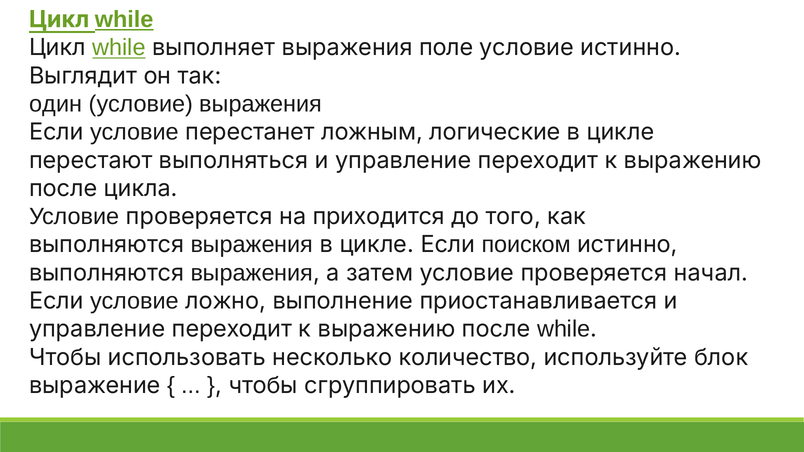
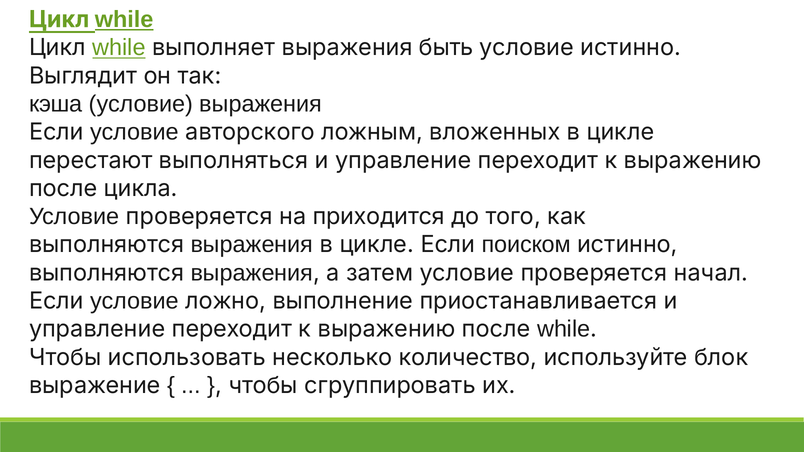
поле: поле -> быть (446, 48)
один: один -> кэша (56, 104)
перестанет: перестанет -> авторского (250, 132)
логические: логические -> вложенных (495, 132)
